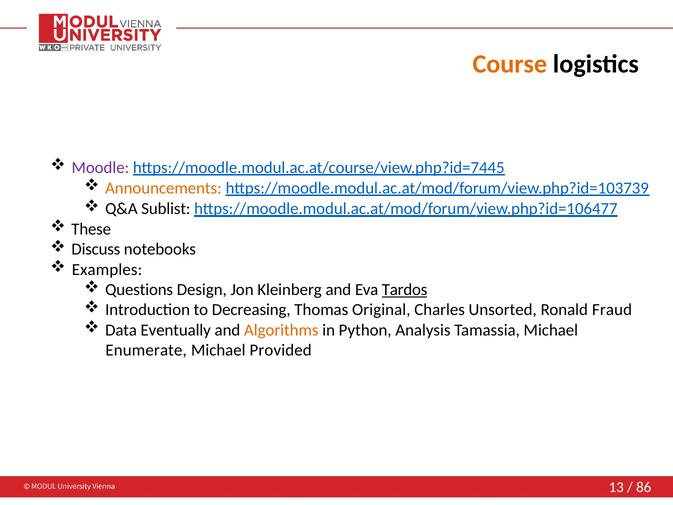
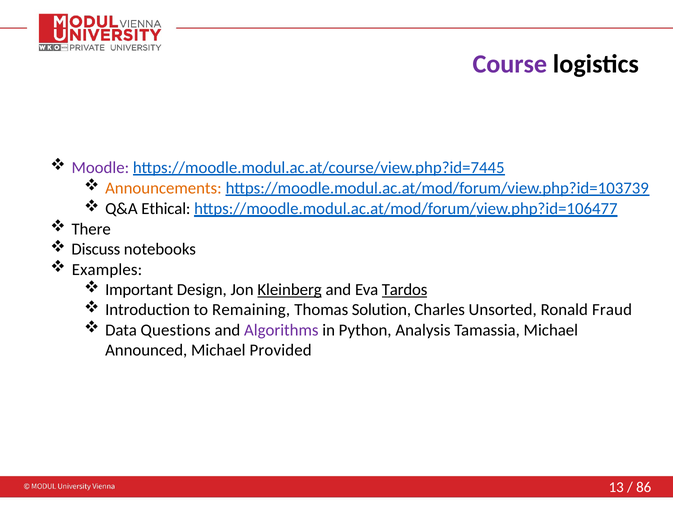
Course colour: orange -> purple (510, 64)
Sublist: Sublist -> Ethical (166, 208)
These: These -> There (91, 229)
Questions: Questions -> Important (139, 290)
Kleinberg underline: none -> present (290, 290)
Decreasing: Decreasing -> Remaining (251, 310)
Original: Original -> Solution (381, 310)
Eventually: Eventually -> Questions (176, 330)
Algorithms colour: orange -> purple (281, 330)
Enumerate: Enumerate -> Announced (146, 350)
